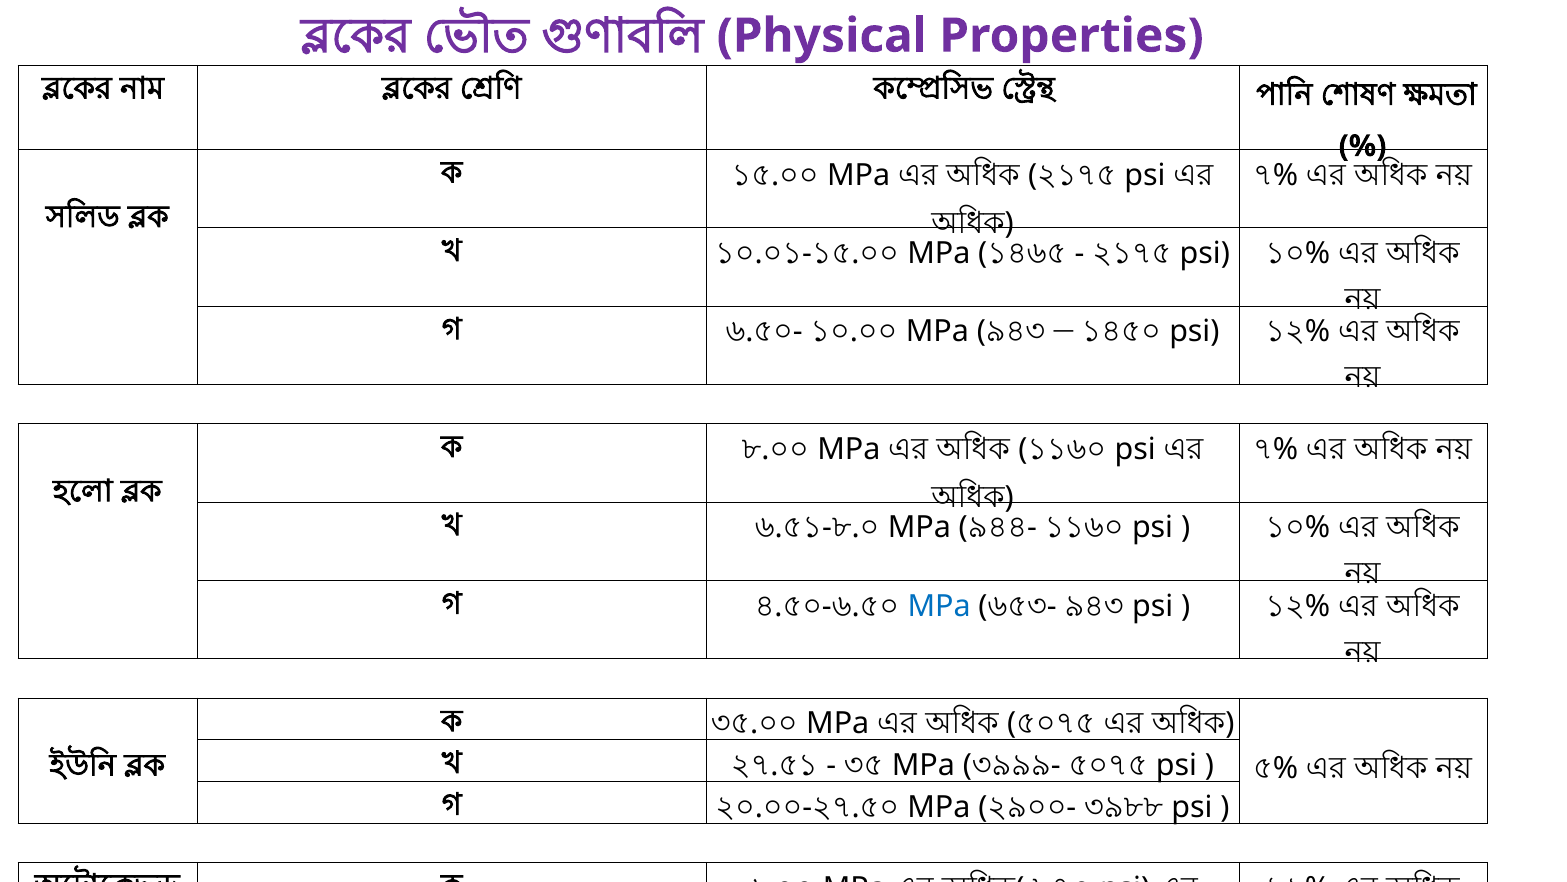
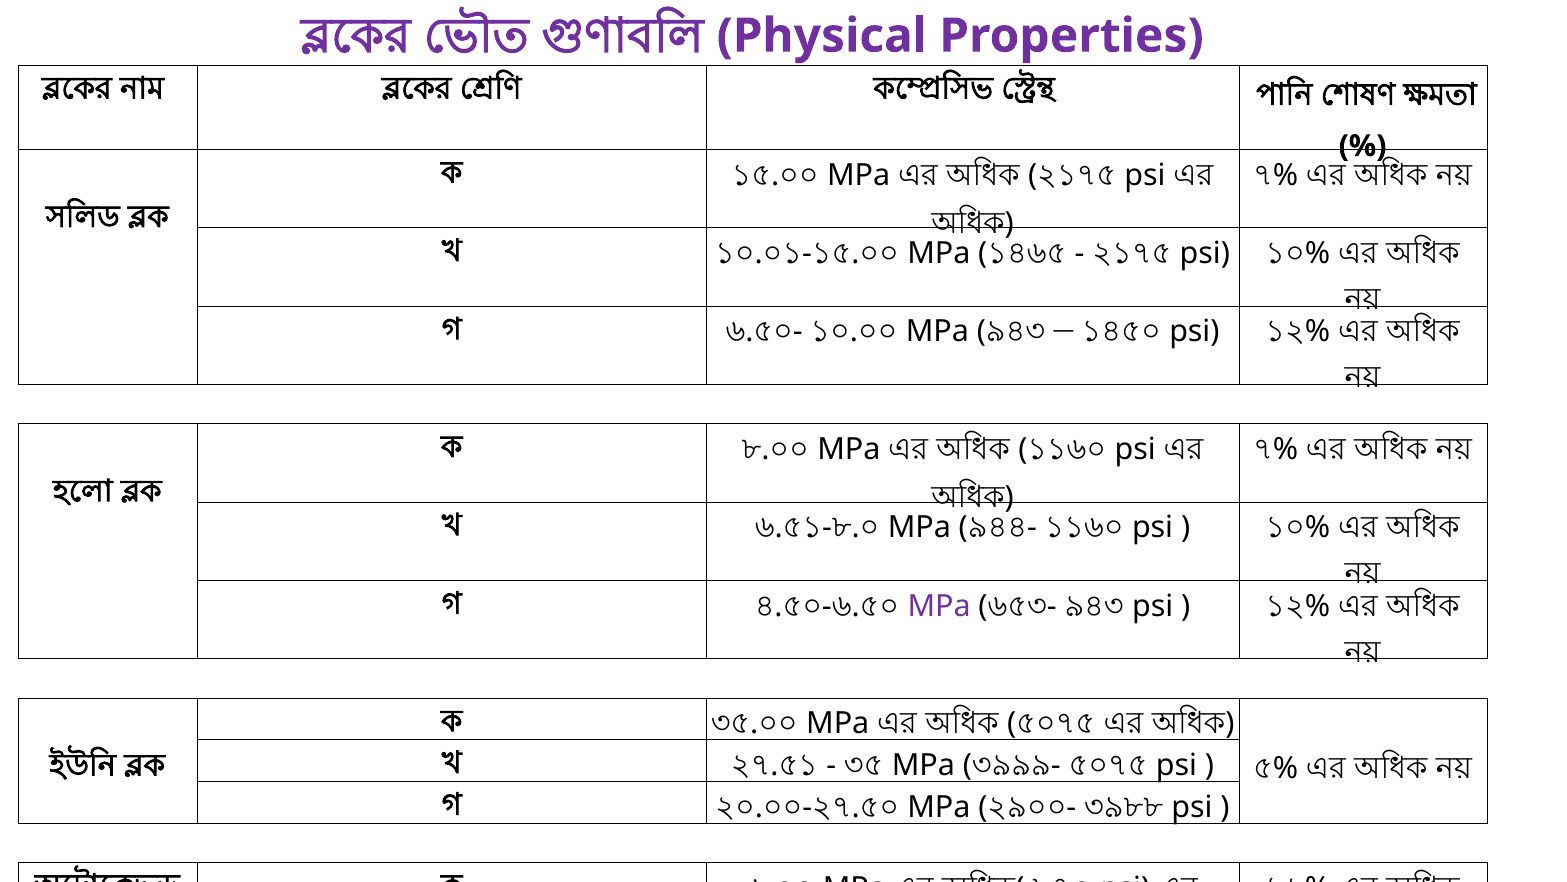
MPa colour: blue -> purple (939, 606)
